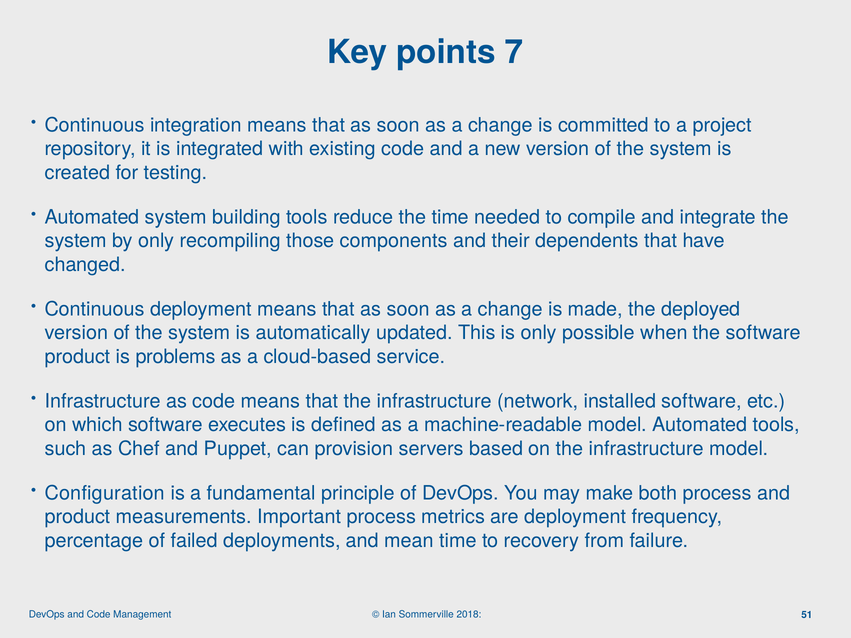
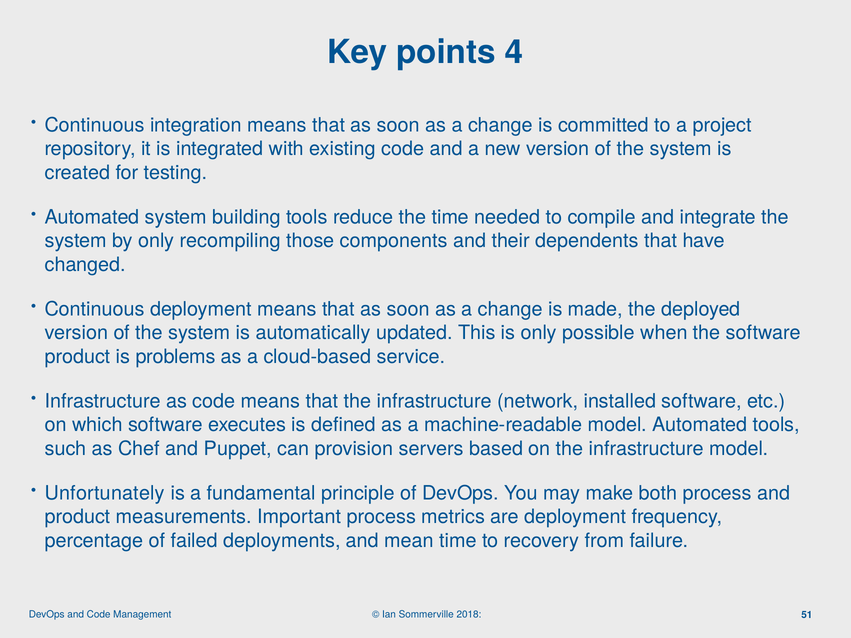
7: 7 -> 4 (514, 52)
Configuration: Configuration -> Unfortunately (105, 493)
